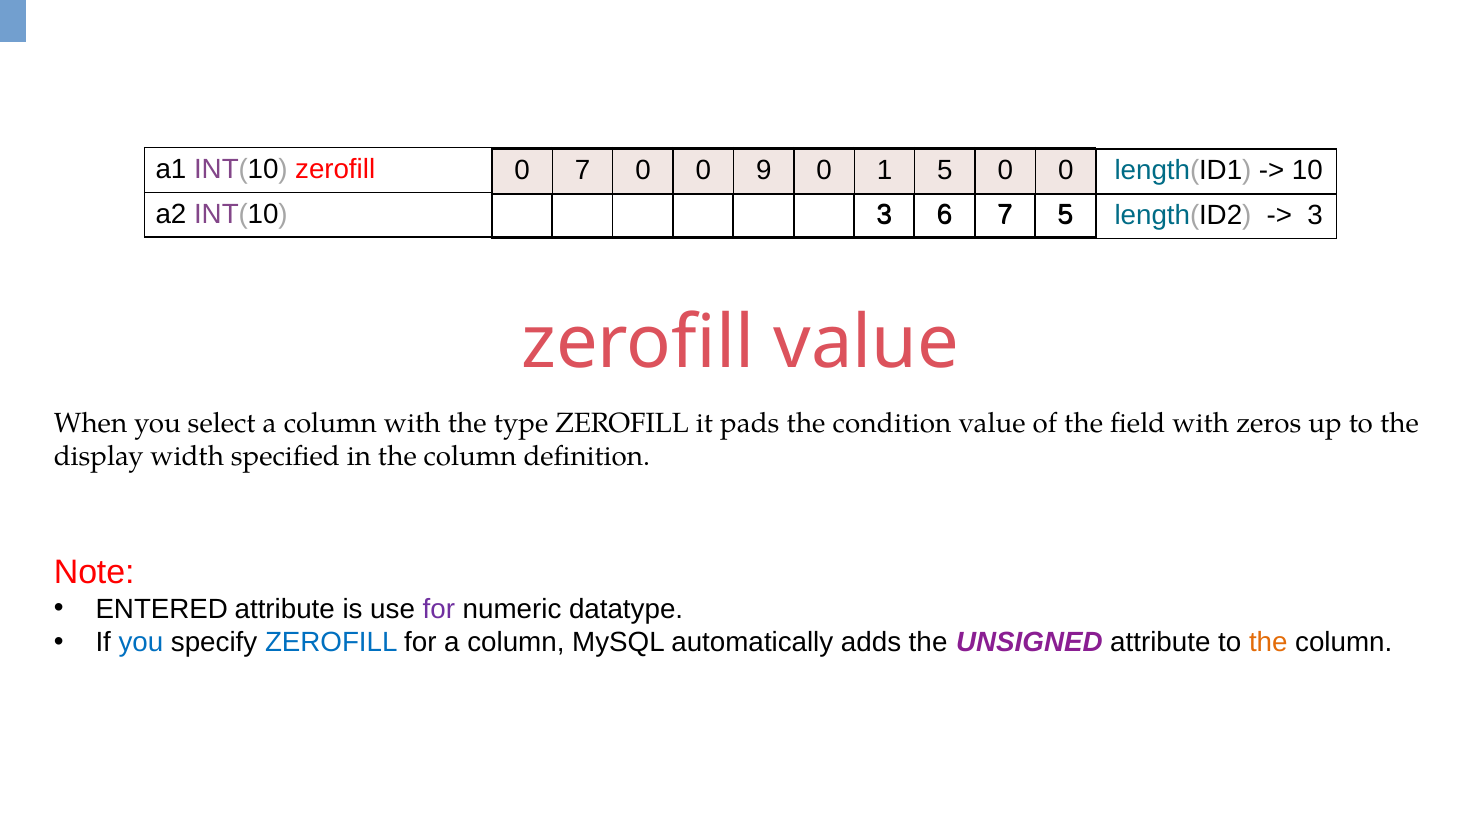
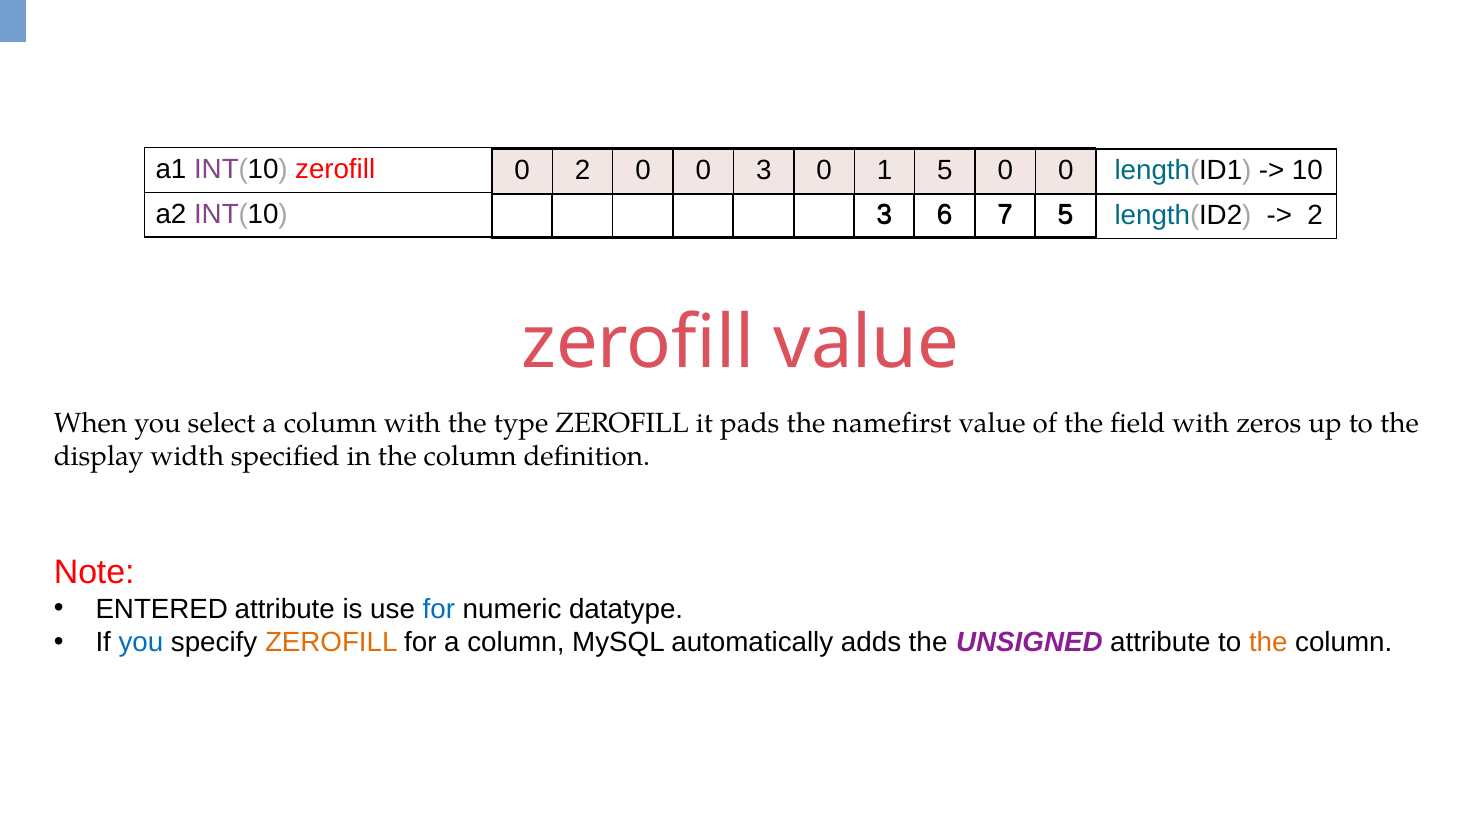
0 7: 7 -> 2 (583, 170)
0 9: 9 -> 3 (764, 170)
3: 3 -> 2 (1315, 216)
condition: condition -> namefirst (892, 423)
for colour: purple -> blue (439, 609)
ZEROFILL colour: blue -> orange (331, 643)
